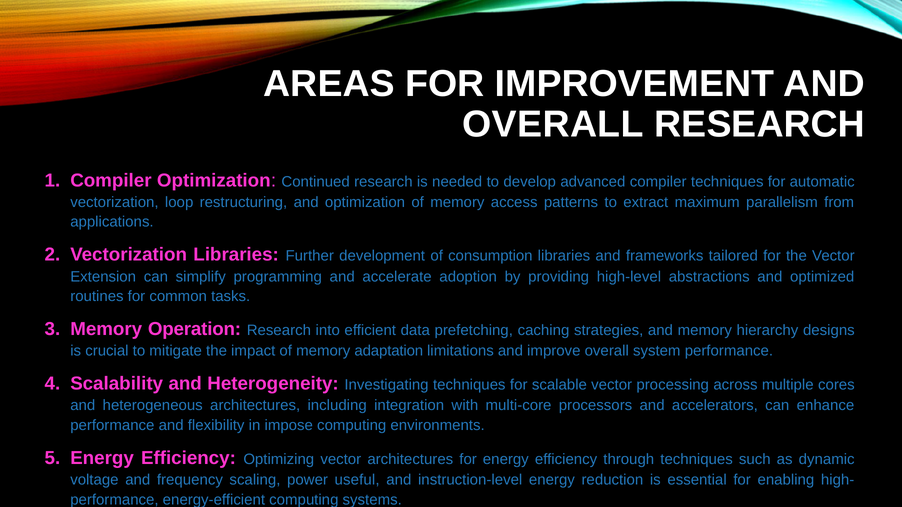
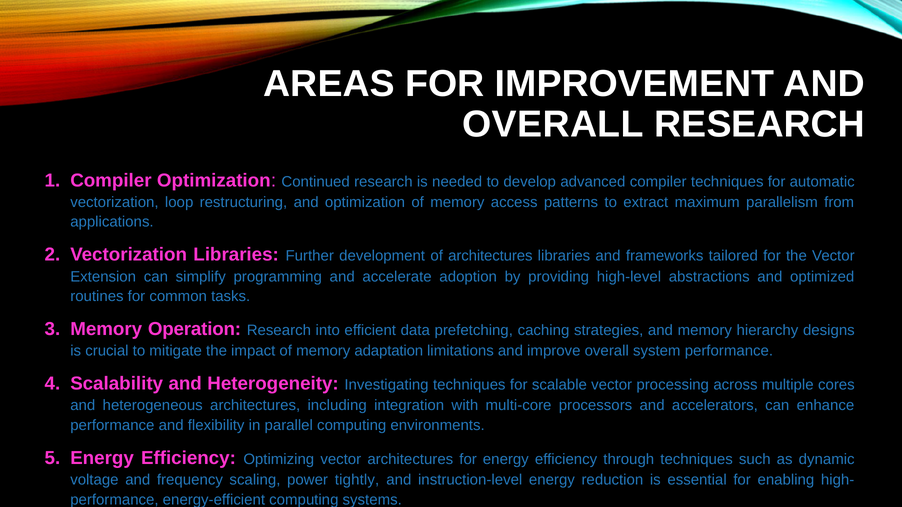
of consumption: consumption -> architectures (490, 256)
impose: impose -> parallel (289, 426)
useful: useful -> tightly (357, 480)
